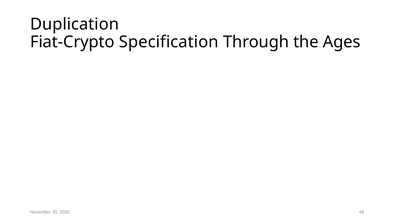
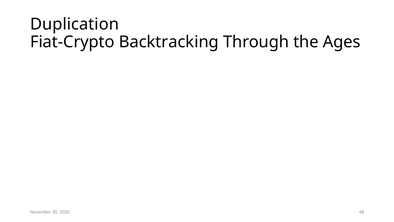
Specification: Specification -> Backtracking (169, 42)
